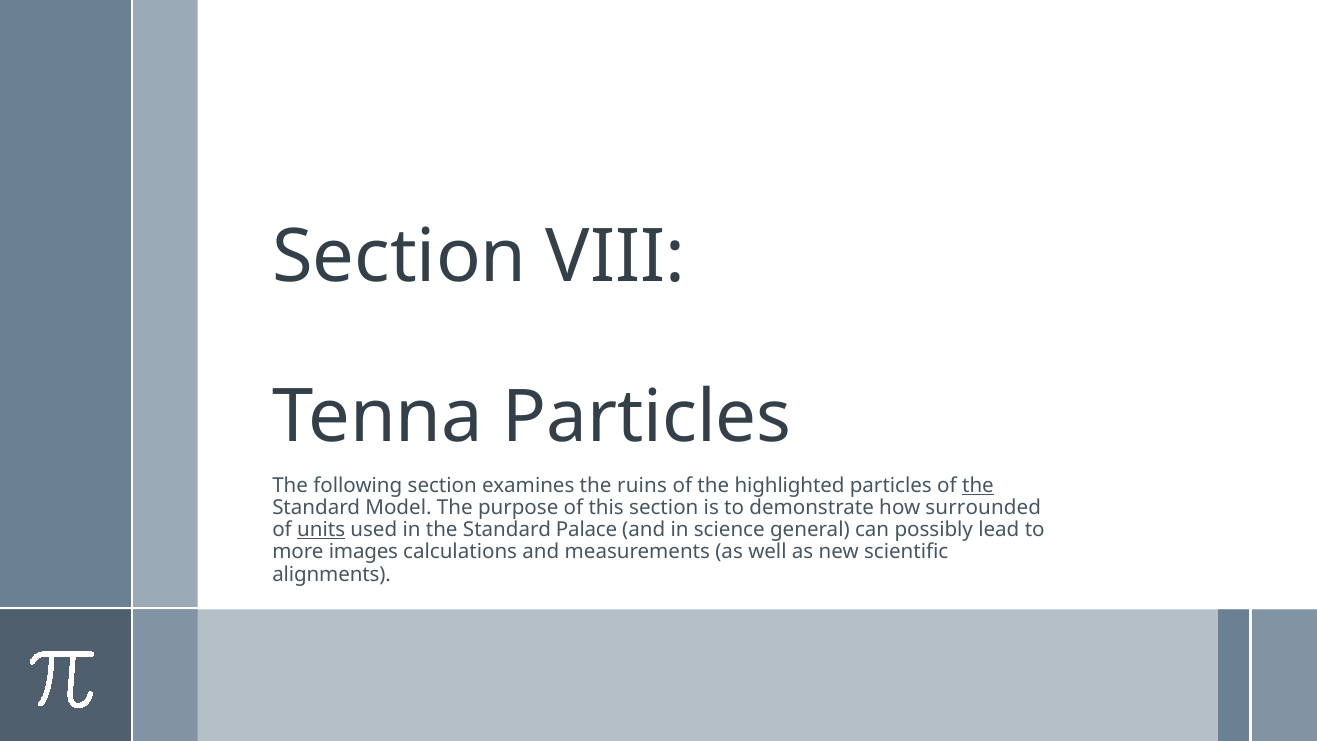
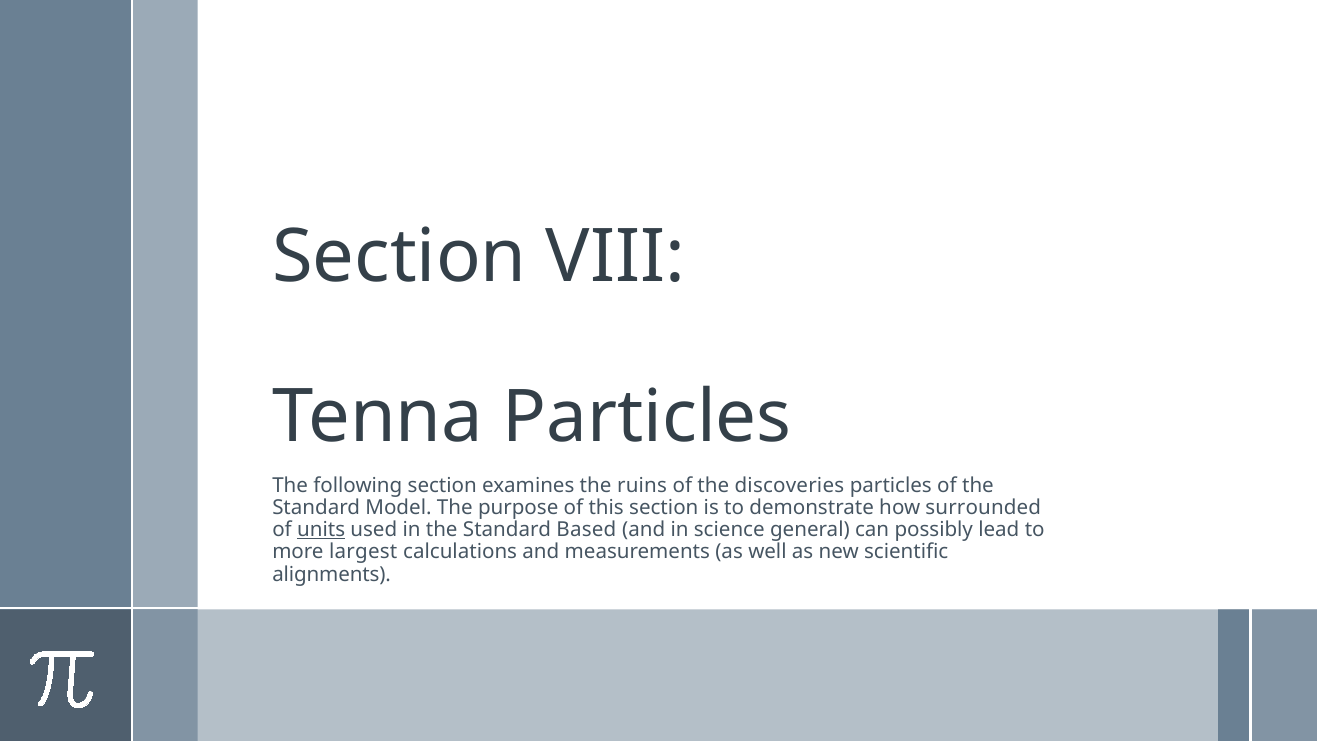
highlighted: highlighted -> discoveries (789, 485)
the underline: present -> none (978, 485)
Palace: Palace -> Based (586, 530)
images: images -> largest (363, 552)
